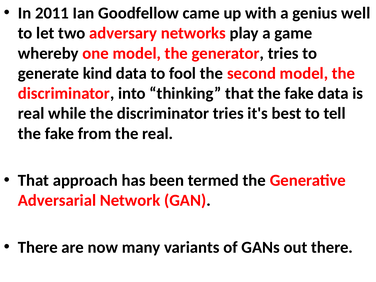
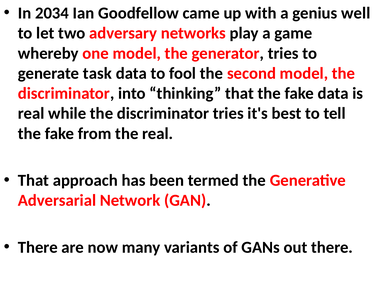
2011: 2011 -> 2034 (52, 13)
kind: kind -> task (97, 73)
